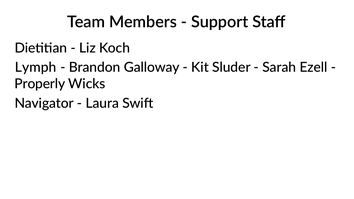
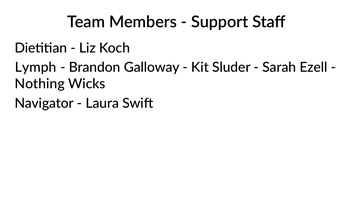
Properly: Properly -> Nothing (40, 84)
